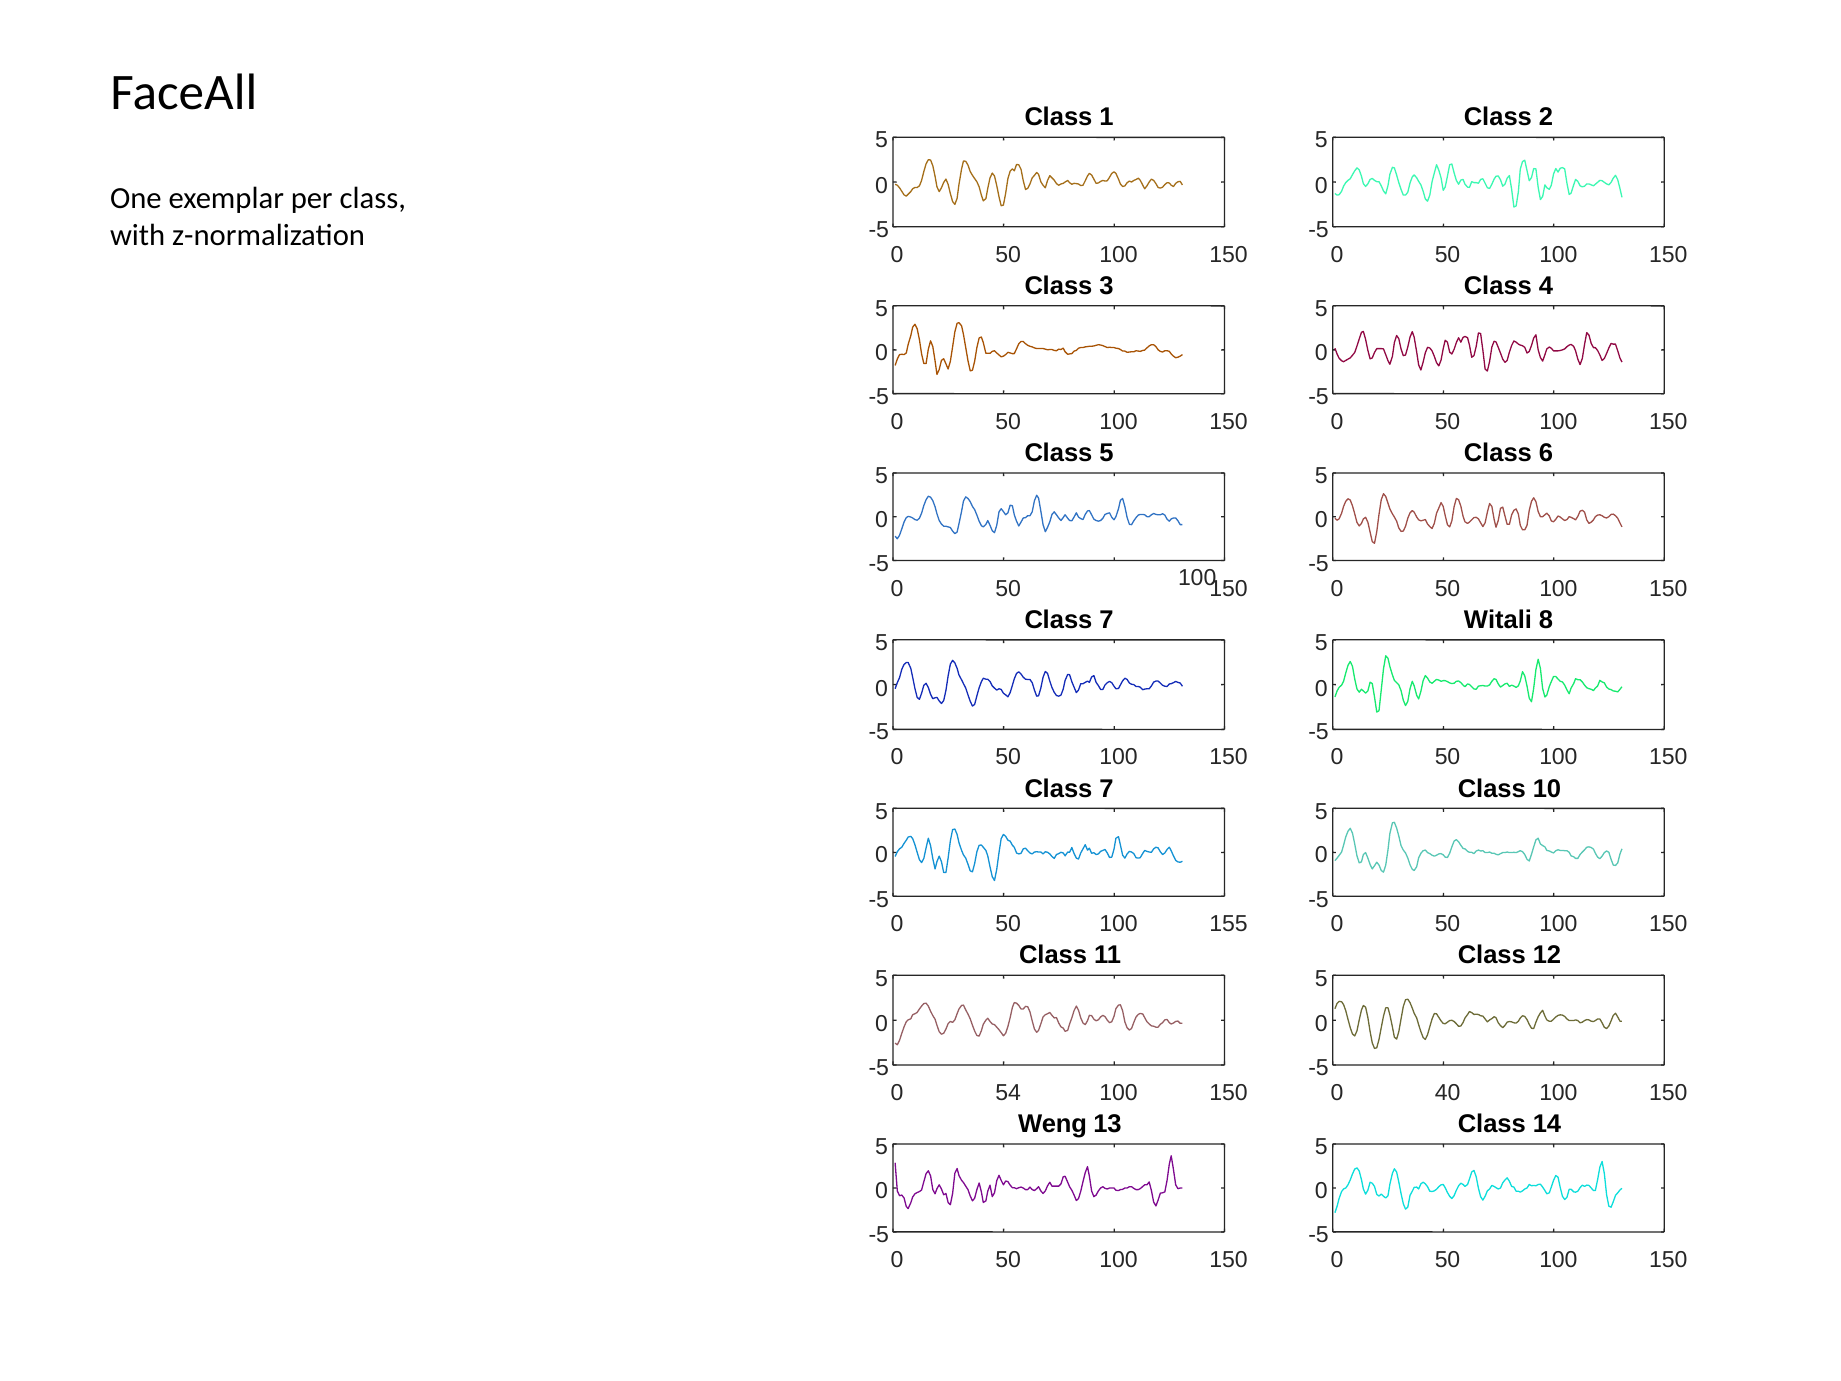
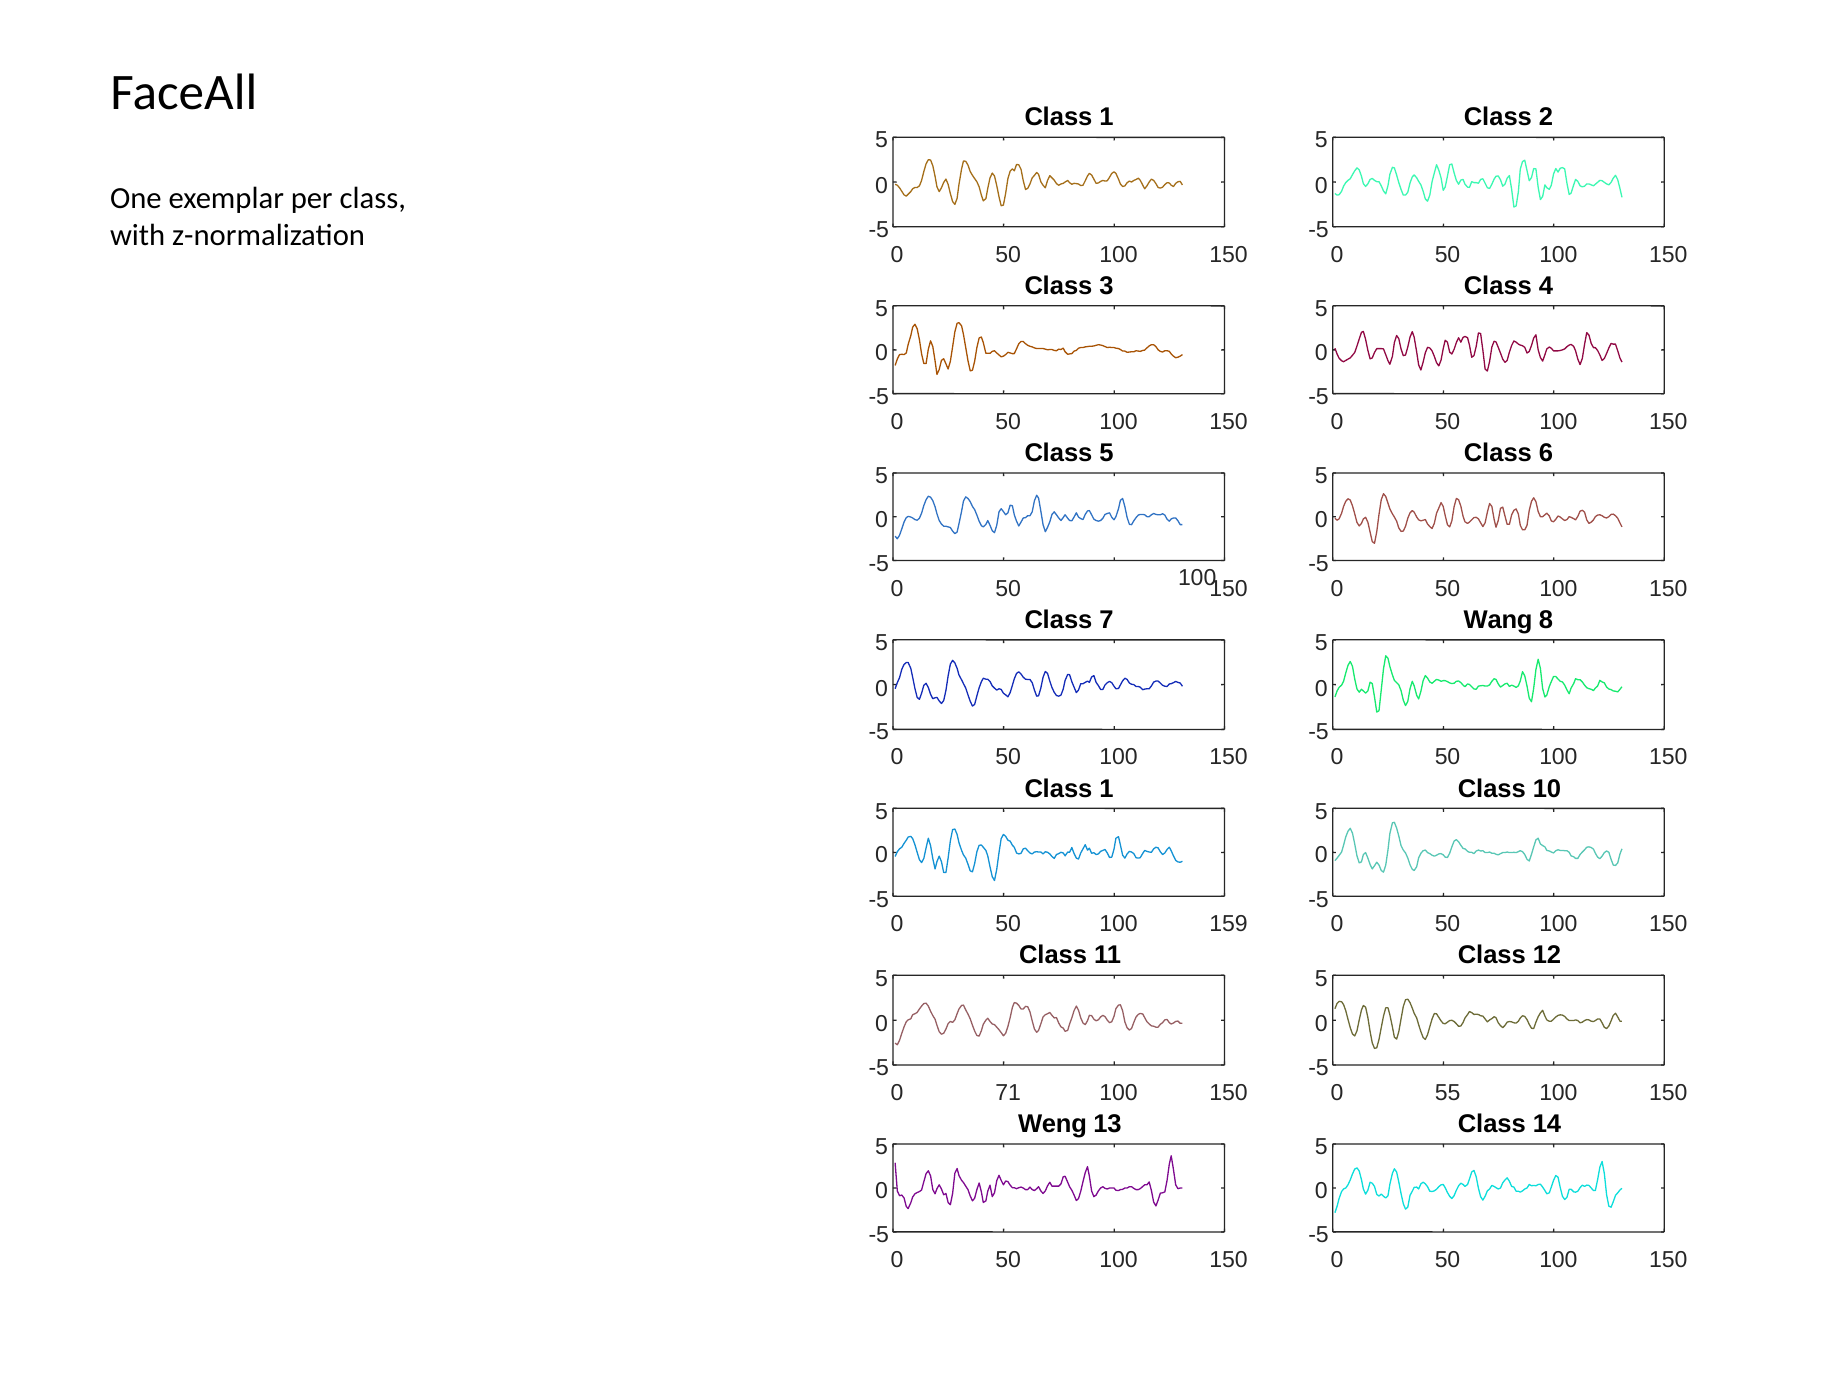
Witali: Witali -> Wang (1498, 620)
7: 7 -> 1 (1107, 788)
155: 155 -> 159 (1229, 924)
54: 54 -> 71 (1008, 1092)
40: 40 -> 55 (1448, 1092)
